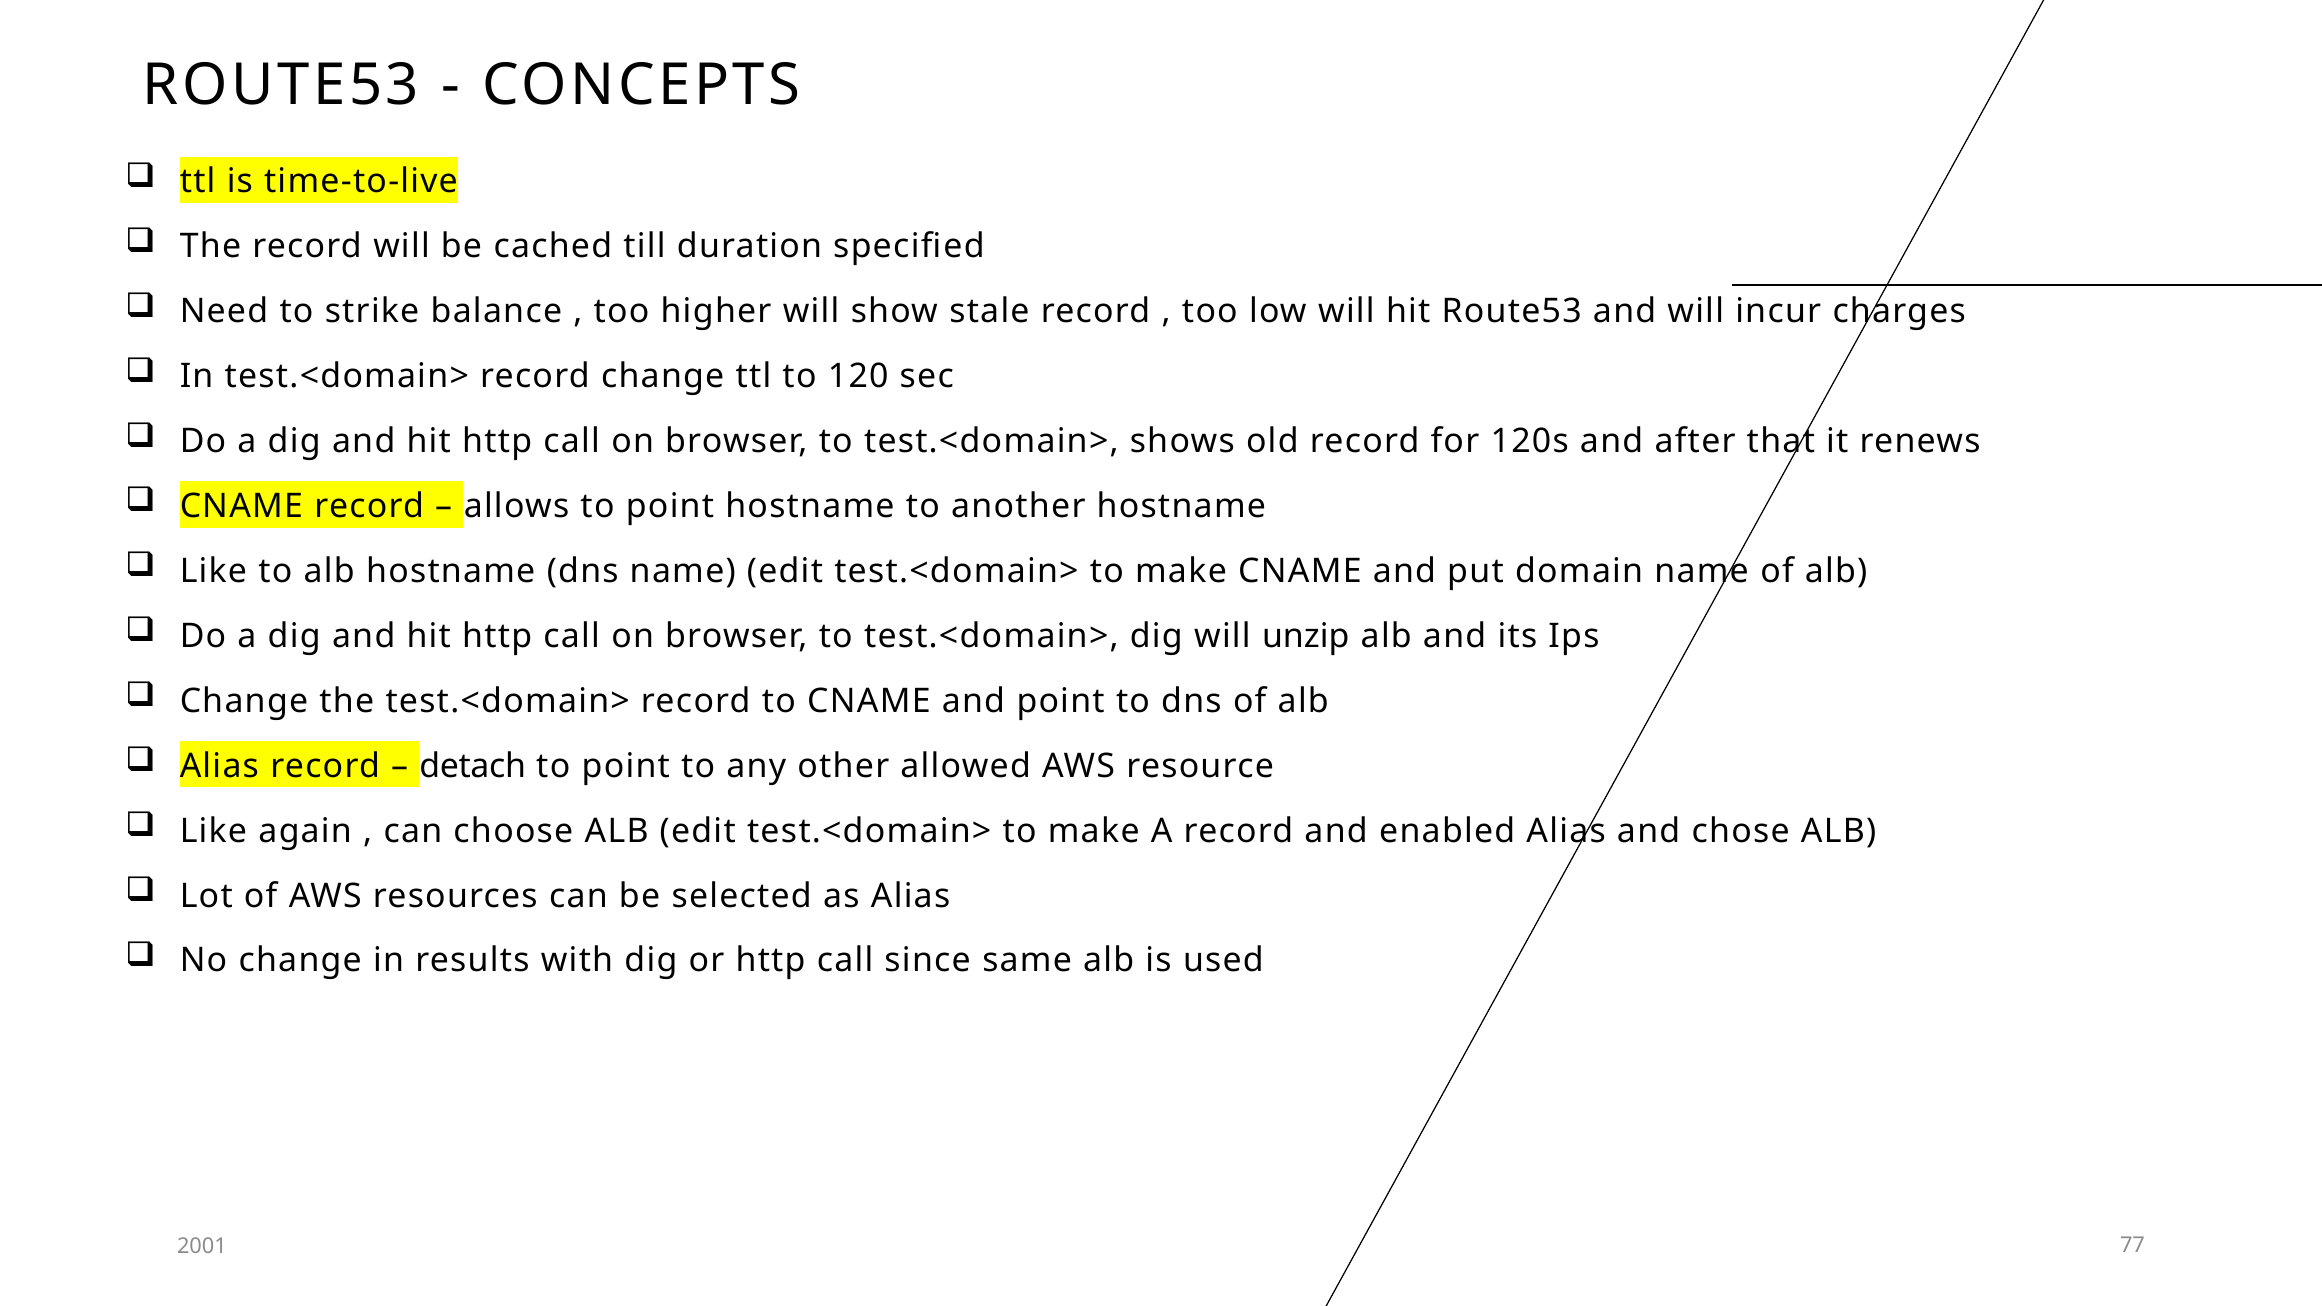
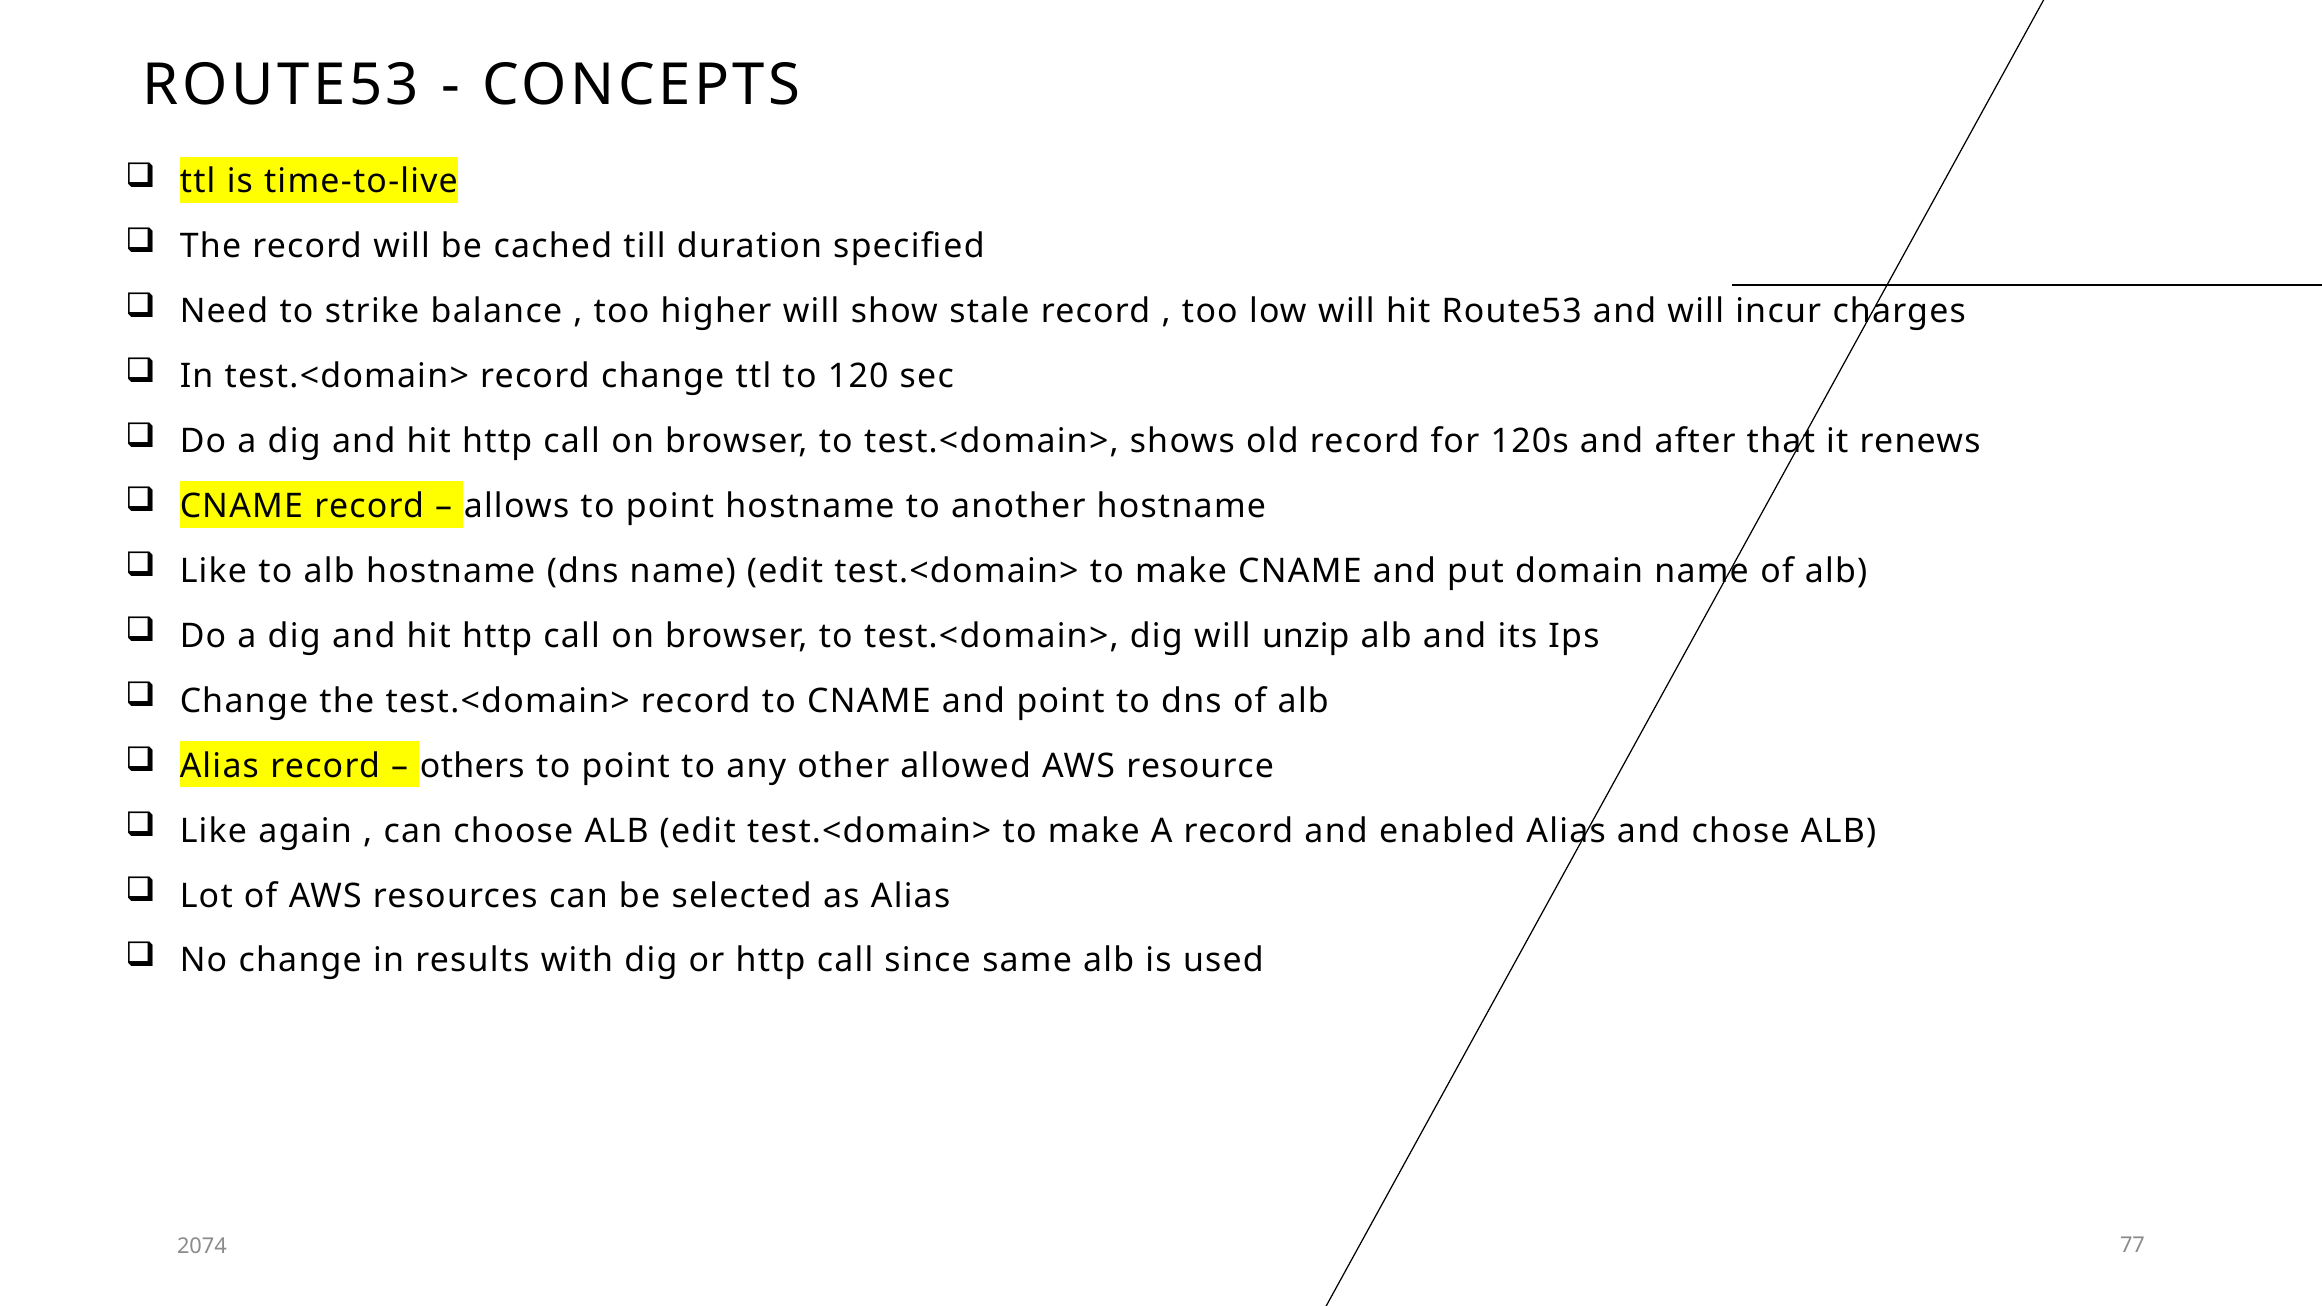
detach: detach -> others (472, 766)
2001: 2001 -> 2074 (202, 1247)
